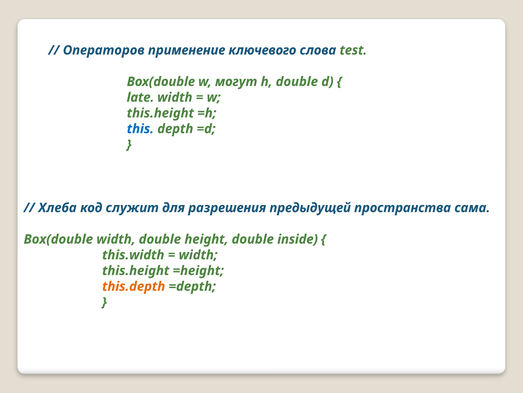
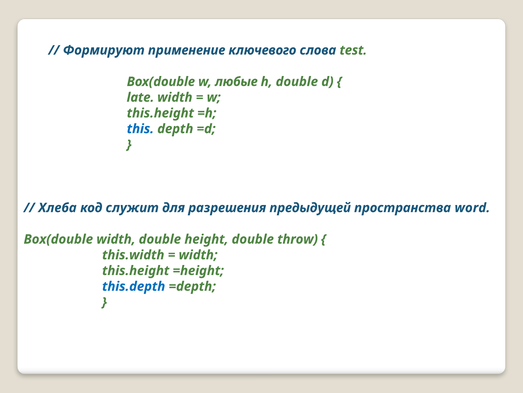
Операторов: Операторов -> Формируют (104, 50)
могут: могут -> любые (236, 82)
сама: сама -> word (472, 207)
inside: inside -> throw (298, 239)
this.depth colour: orange -> blue (134, 286)
